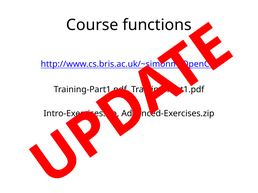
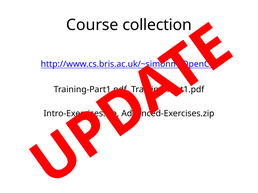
functions: functions -> collection (157, 25)
